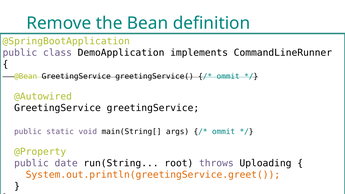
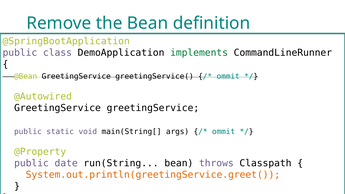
implements colour: black -> green (199, 53)
run(String root: root -> bean (179, 163)
Uploading: Uploading -> Classpath (265, 163)
